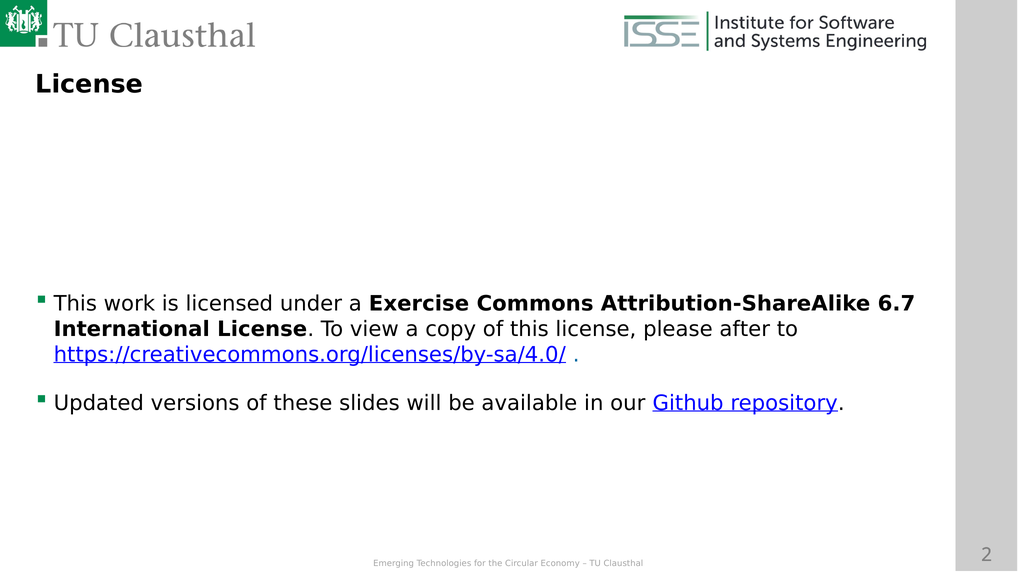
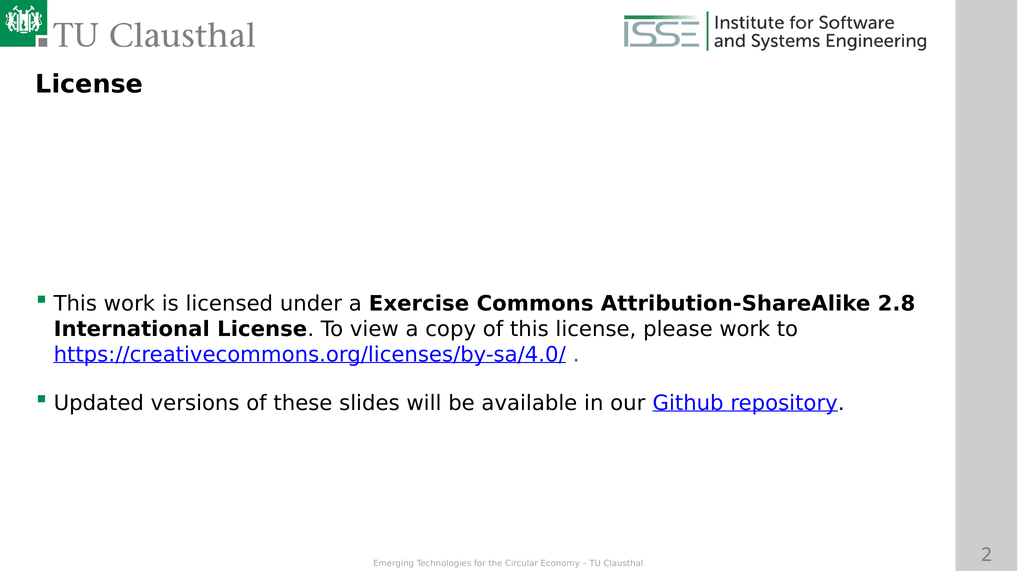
6.7: 6.7 -> 2.8 (896, 304)
please after: after -> work (745, 330)
